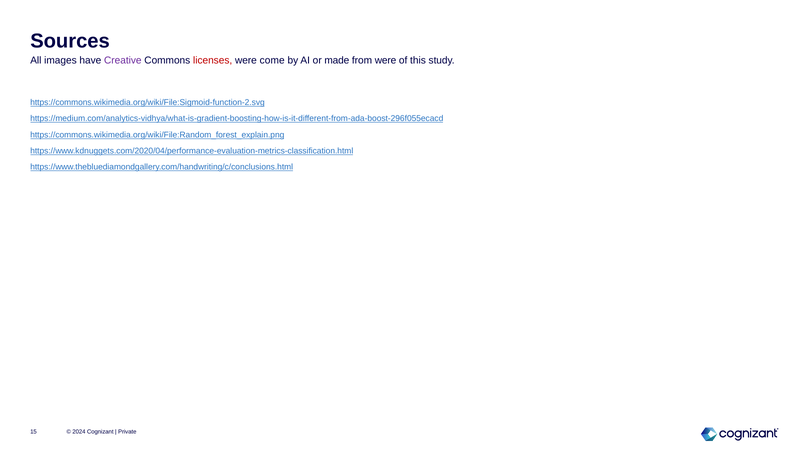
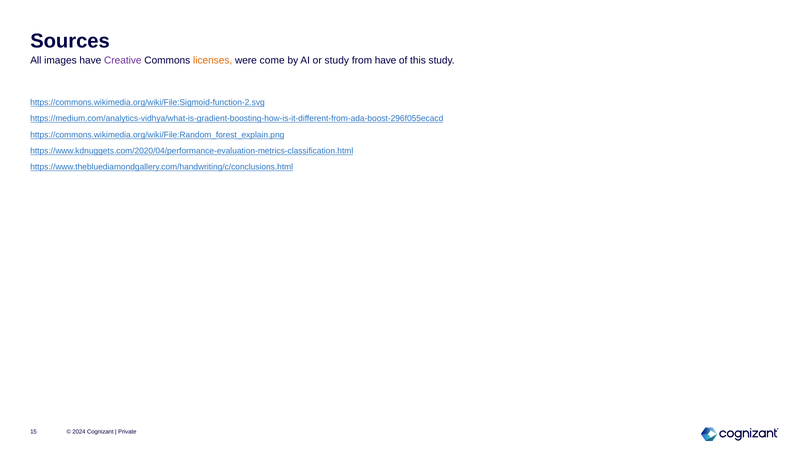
licenses colour: red -> orange (213, 60)
or made: made -> study (337, 60)
from were: were -> have (386, 60)
